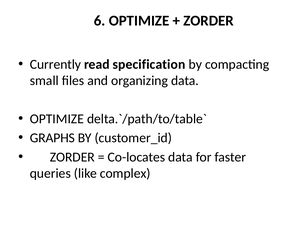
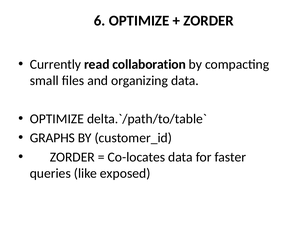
specification: specification -> collaboration (149, 64)
complex: complex -> exposed (125, 173)
